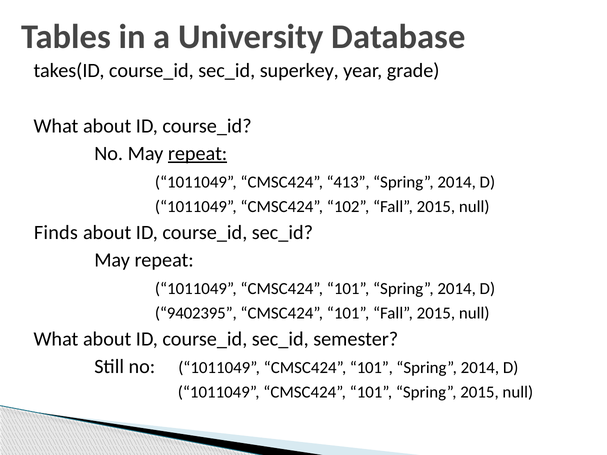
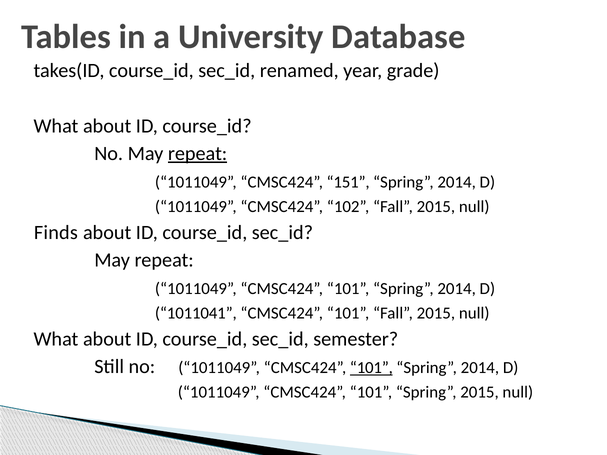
superkey: superkey -> renamed (299, 71)
413: 413 -> 151 (348, 182)
9402395: 9402395 -> 1011041 (196, 313)
101 underline: none -> present (371, 368)
